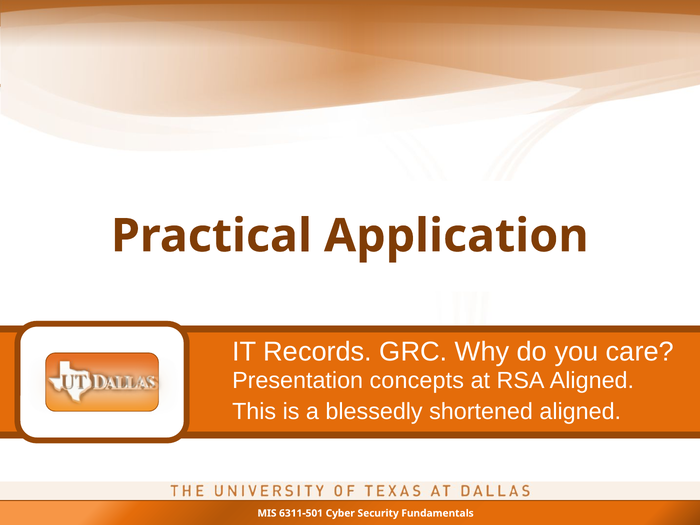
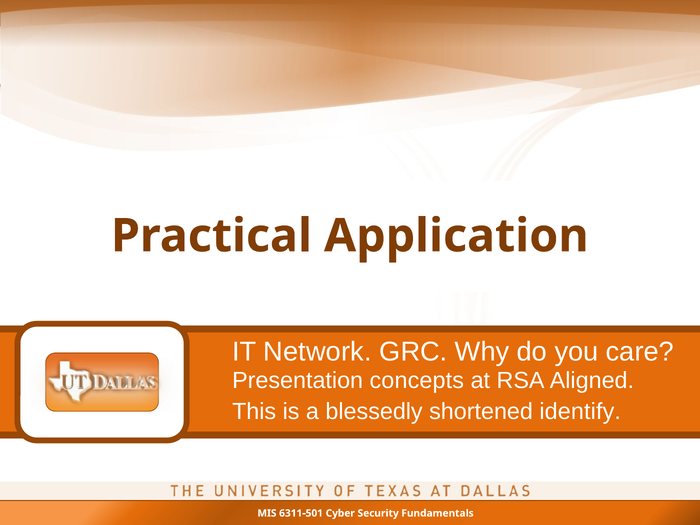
Records: Records -> Network (318, 352)
shortened aligned: aligned -> identify (580, 412)
